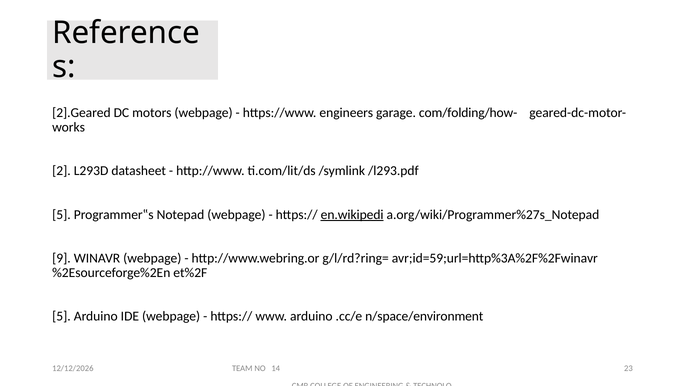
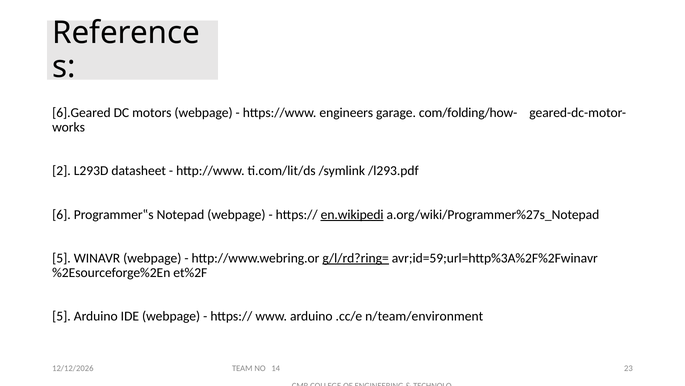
2].Geared: 2].Geared -> 6].Geared (81, 112)
5: 5 -> 6 (61, 214)
9: 9 -> 5 (61, 258)
g/l/rd?ring= underline: none -> present (356, 258)
n/space/environment: n/space/environment -> n/team/environment (424, 316)
